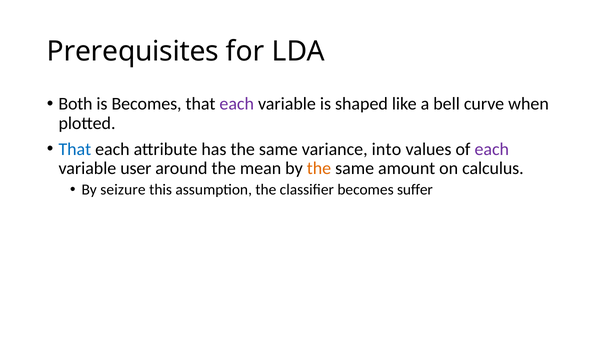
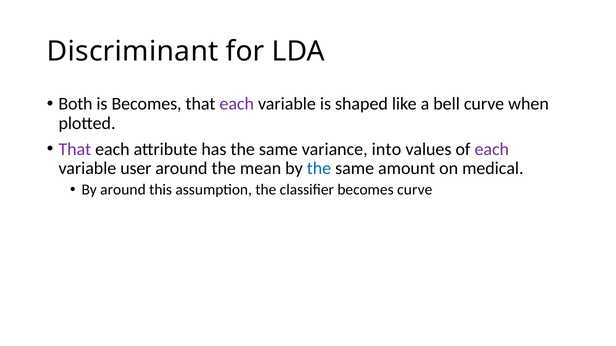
Prerequisites: Prerequisites -> Discriminant (133, 52)
That colour: blue -> purple (75, 149)
the colour: orange -> blue (319, 169)
calculus: calculus -> medical (493, 169)
By seizure: seizure -> around (123, 190)
becomes suffer: suffer -> curve (415, 190)
